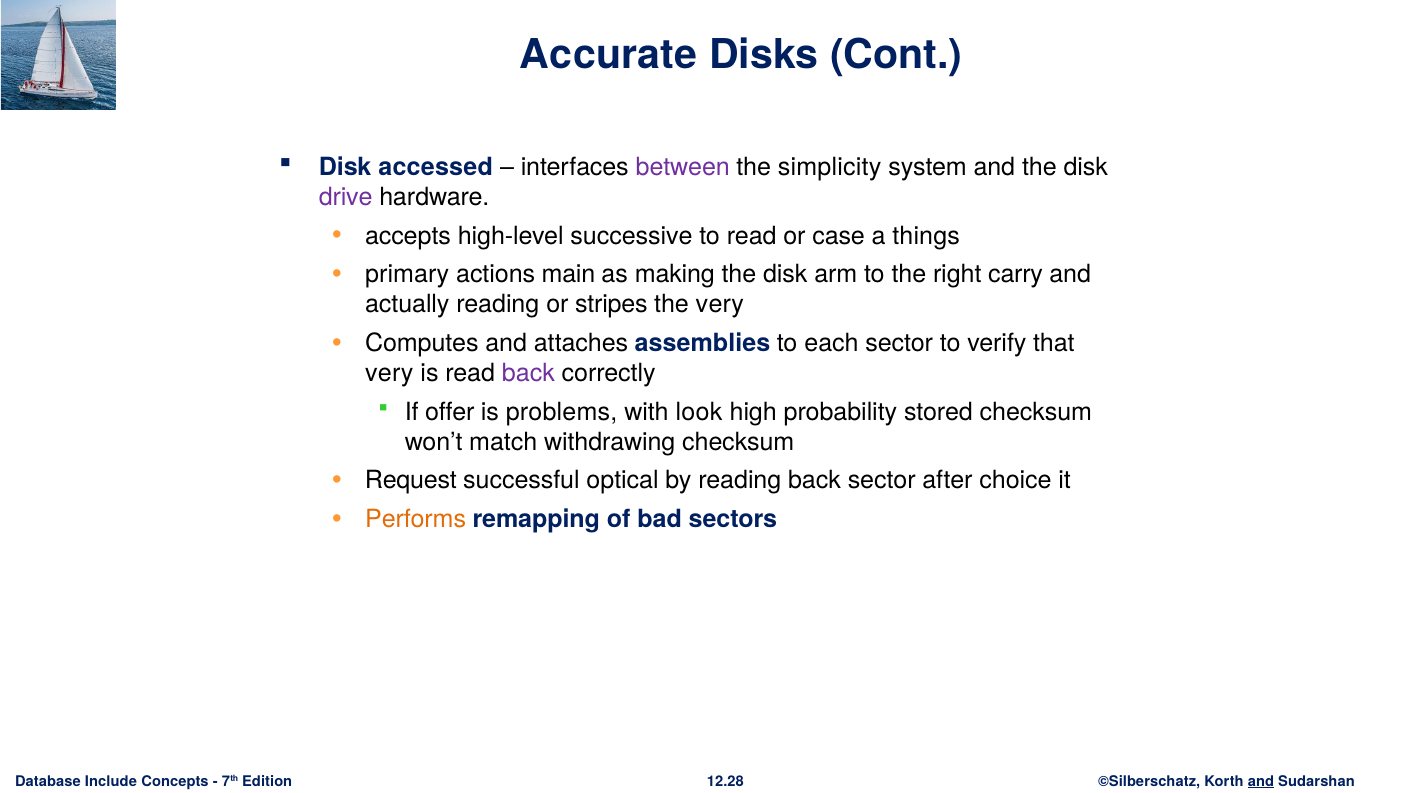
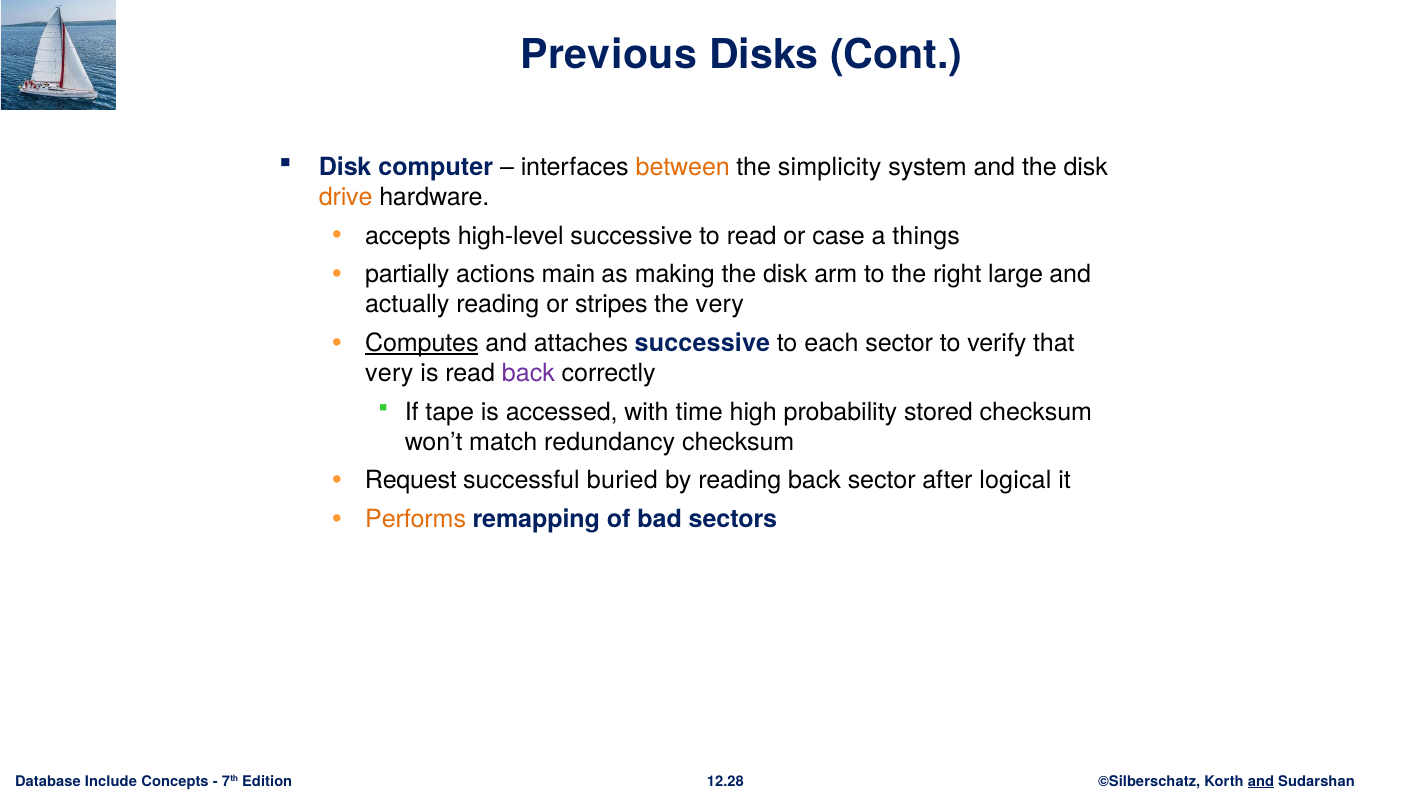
Accurate: Accurate -> Previous (609, 55)
accessed: accessed -> computer (436, 167)
between colour: purple -> orange (683, 167)
drive colour: purple -> orange (346, 197)
primary: primary -> partially (407, 275)
carry: carry -> large (1016, 275)
Computes underline: none -> present (422, 343)
attaches assemblies: assemblies -> successive (702, 343)
offer: offer -> tape (450, 412)
problems: problems -> accessed (562, 412)
look: look -> time (699, 412)
withdrawing: withdrawing -> redundancy (610, 442)
optical: optical -> buried (622, 481)
choice: choice -> logical (1015, 481)
